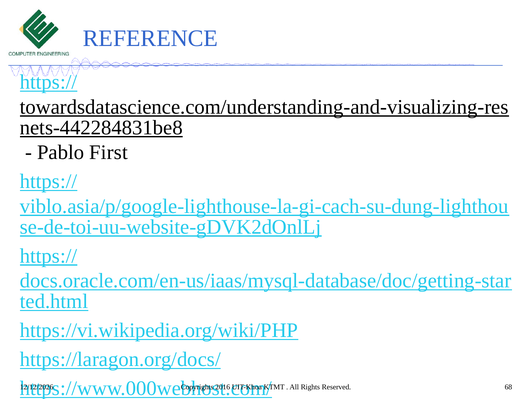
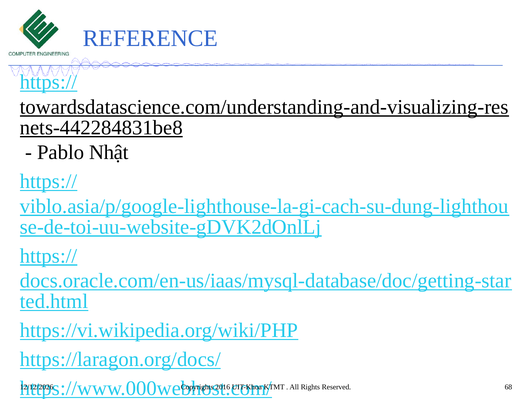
First: First -> Nhật (109, 152)
